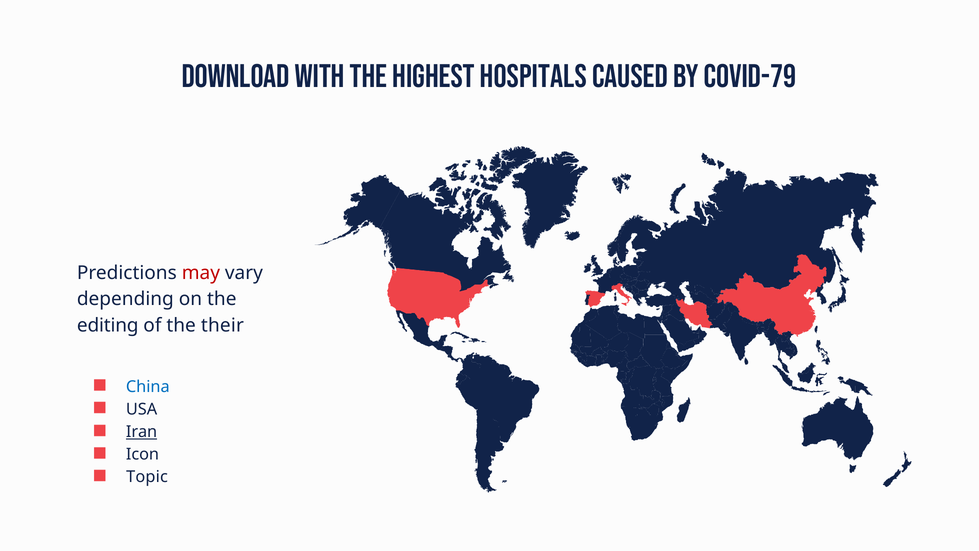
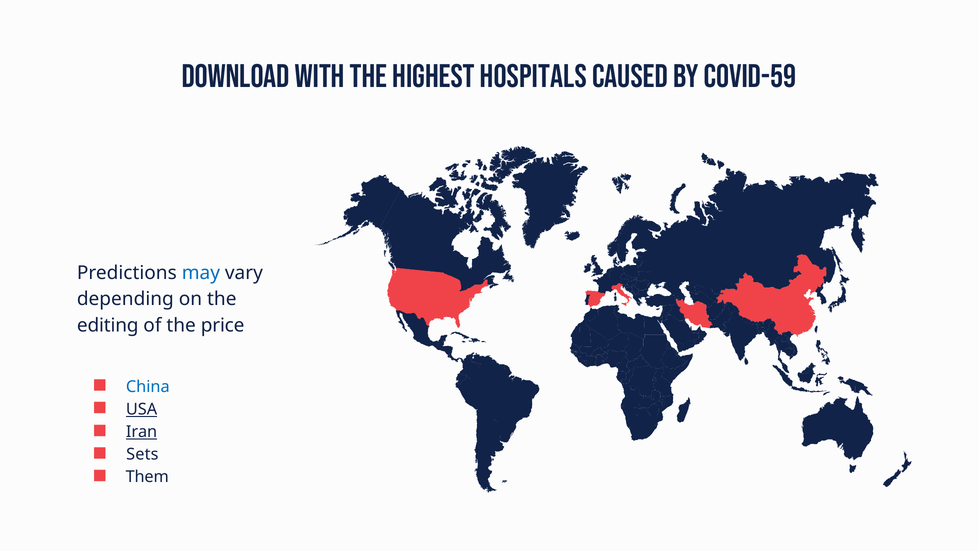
covid-79: covid-79 -> covid-59 (750, 76)
may colour: red -> blue (201, 273)
their: their -> price (223, 325)
USA underline: none -> present (142, 409)
Icon: Icon -> Sets (142, 454)
Topic: Topic -> Them (147, 477)
